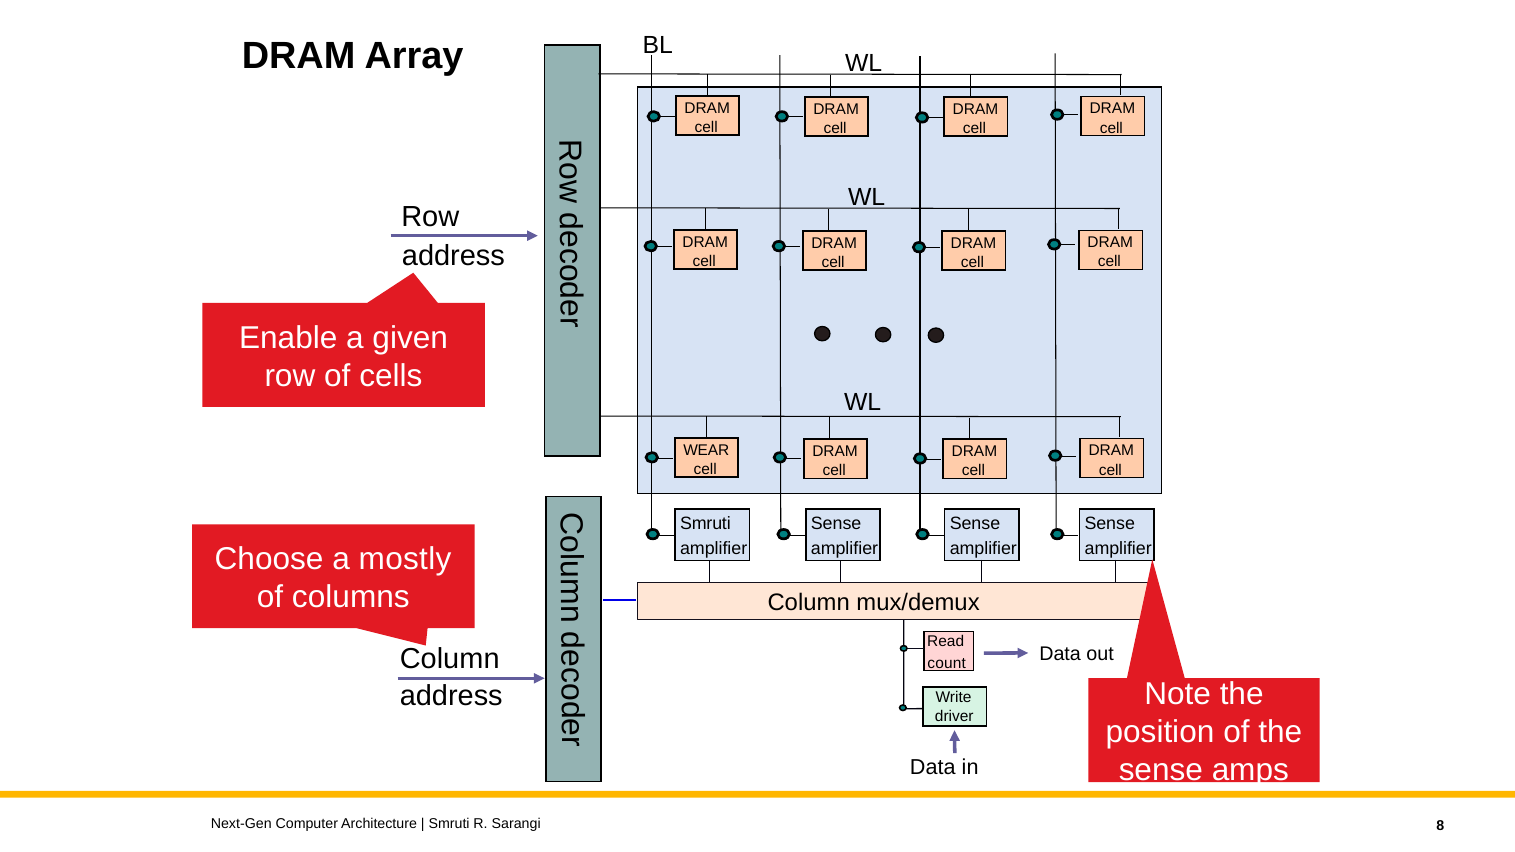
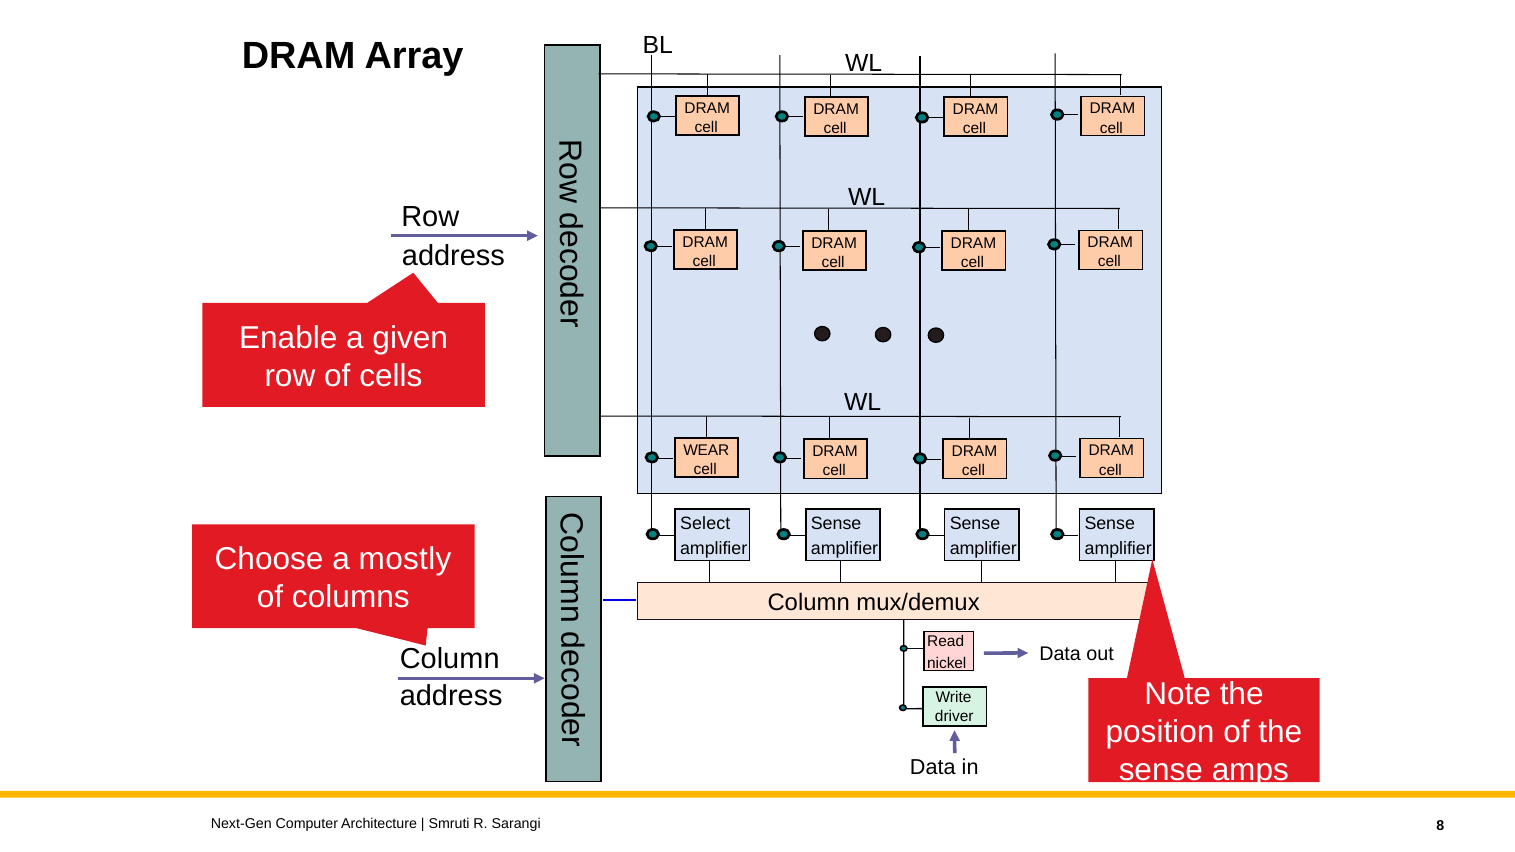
Smruti: Smruti -> Select (705, 524)
count: count -> nickel (947, 663)
